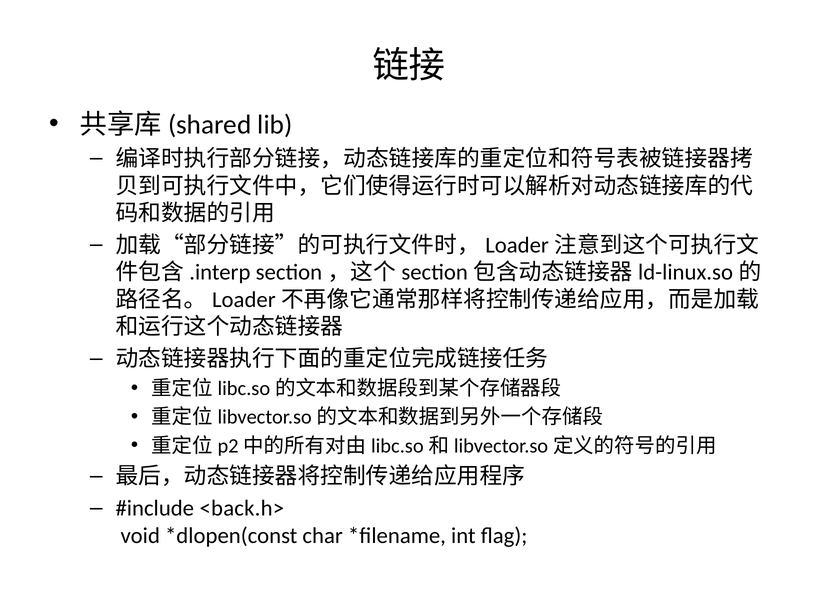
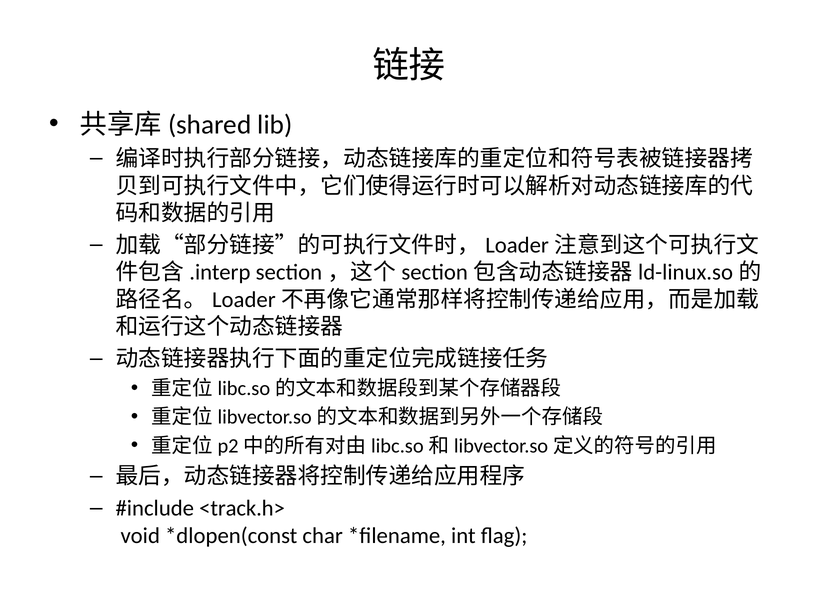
<back.h>: <back.h> -> <track.h> (242, 509)
